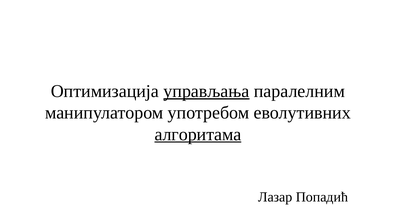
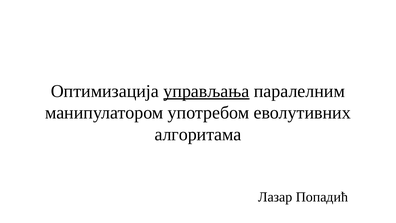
алгоритама underline: present -> none (198, 134)
